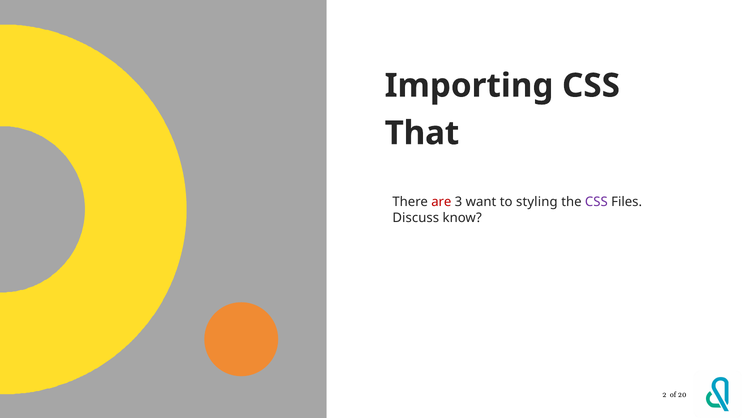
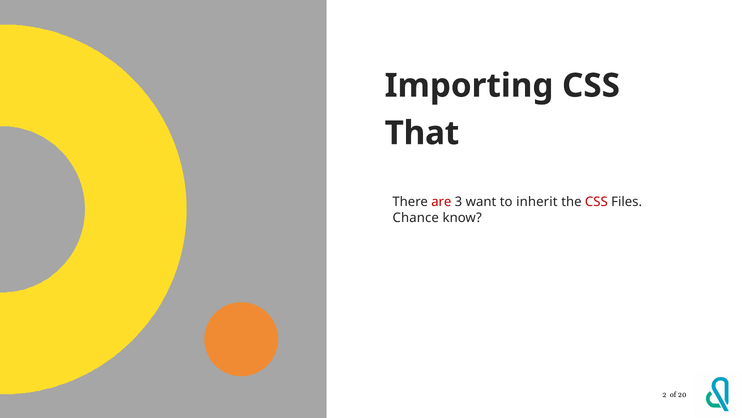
styling: styling -> inherit (537, 202)
CSS colour: purple -> red (596, 202)
Discuss: Discuss -> Chance (416, 218)
